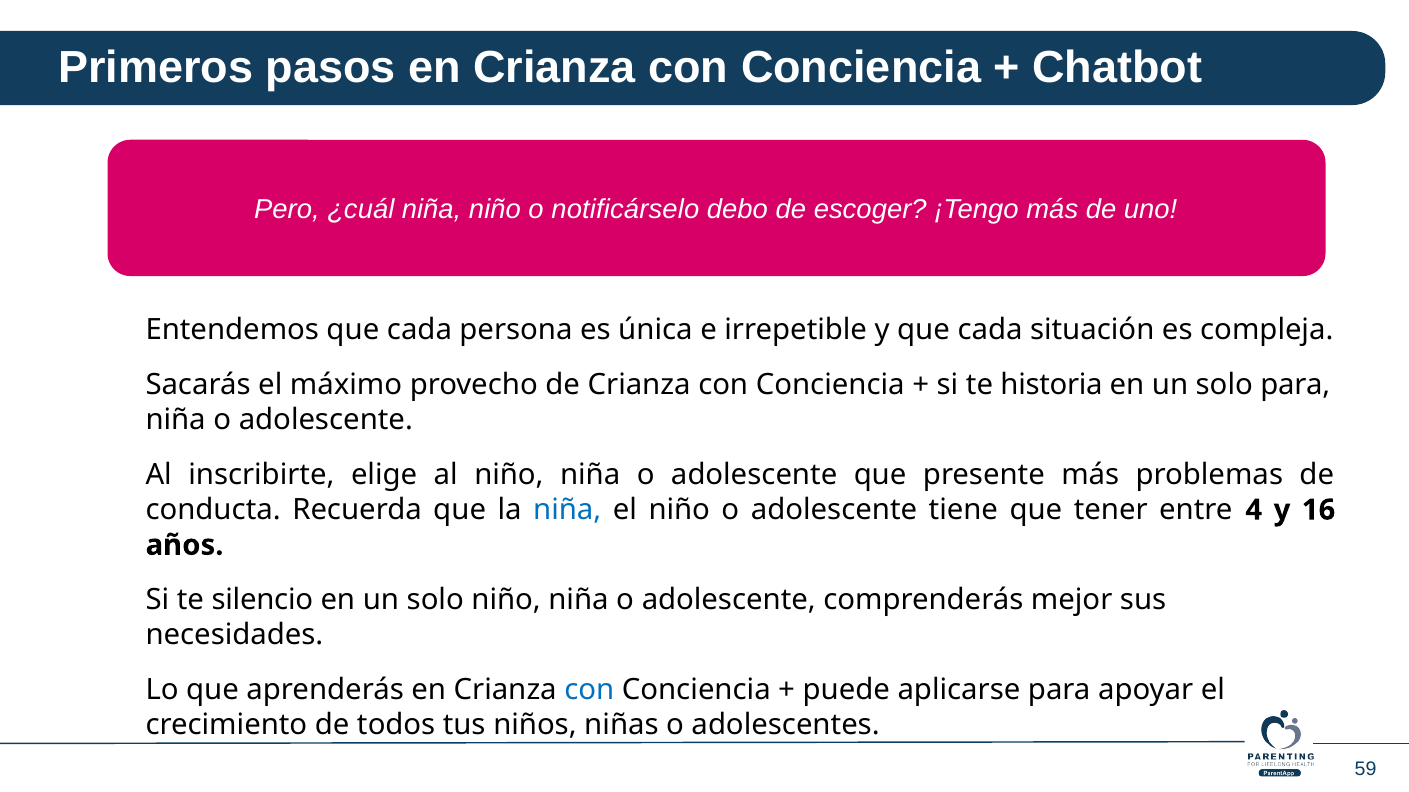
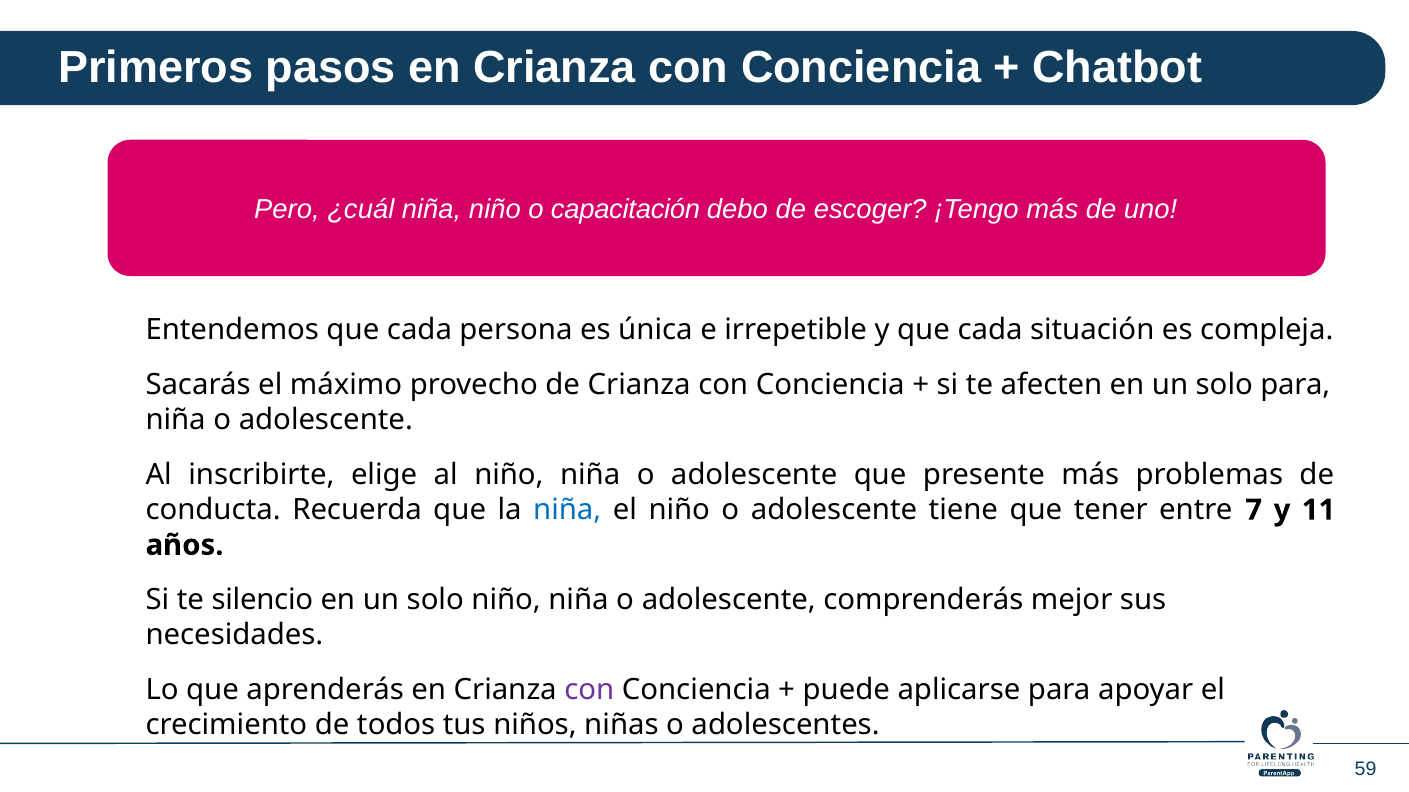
notificárselo: notificárselo -> capacitación (626, 210)
historia: historia -> afecten (1051, 385)
4: 4 -> 7 (1254, 510)
16: 16 -> 11 (1319, 510)
con colour: blue -> purple (589, 690)
